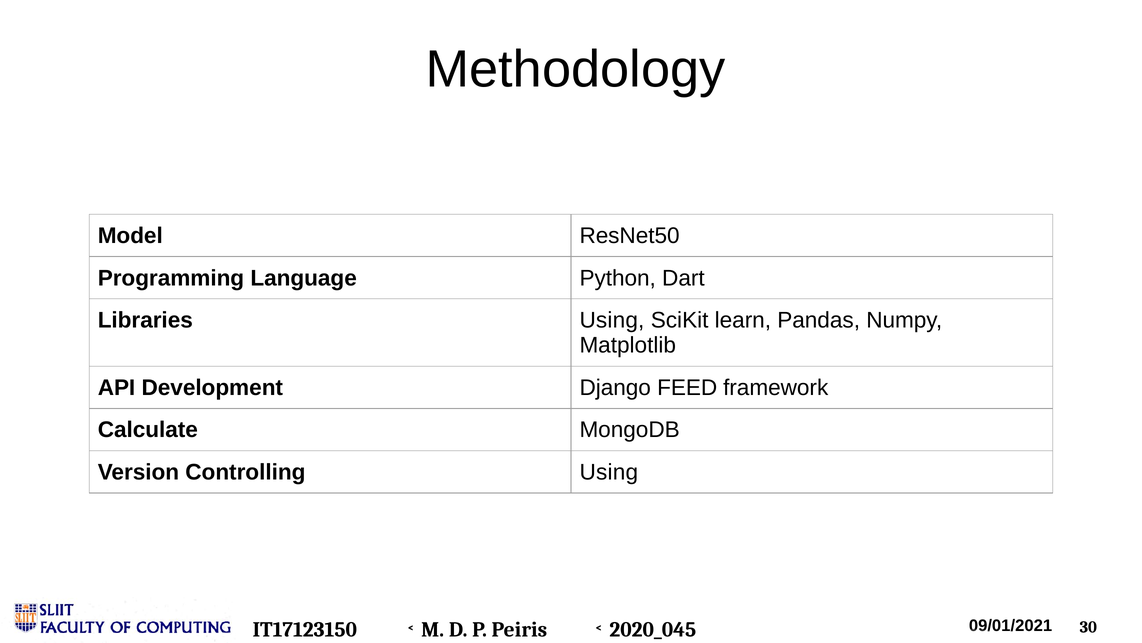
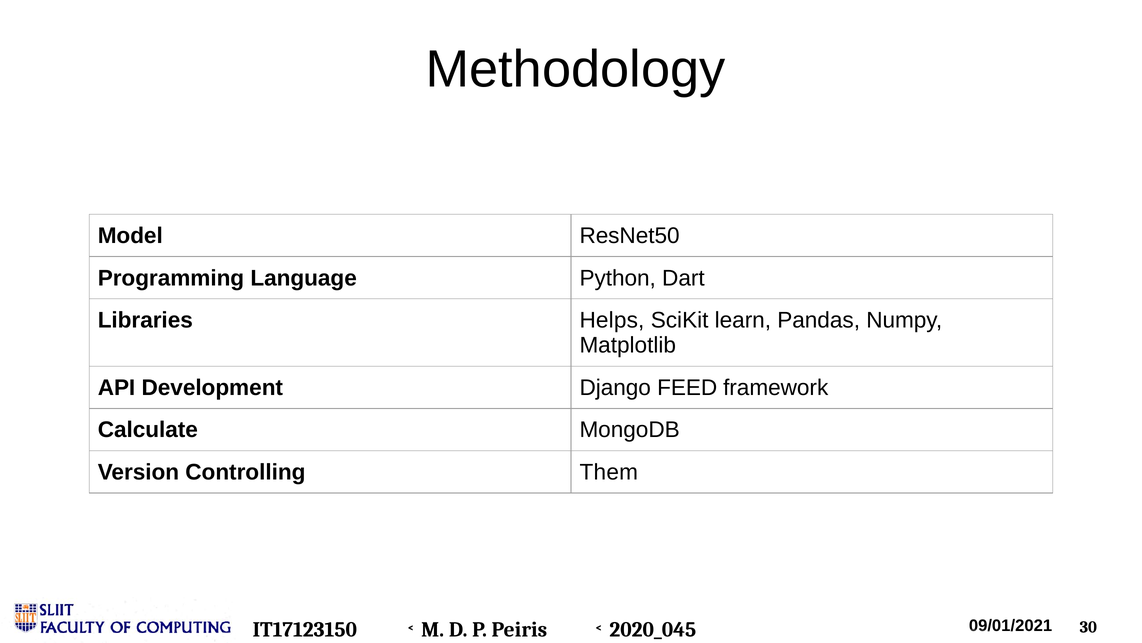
Libraries Using: Using -> Helps (612, 320)
Controlling Using: Using -> Them (609, 472)
